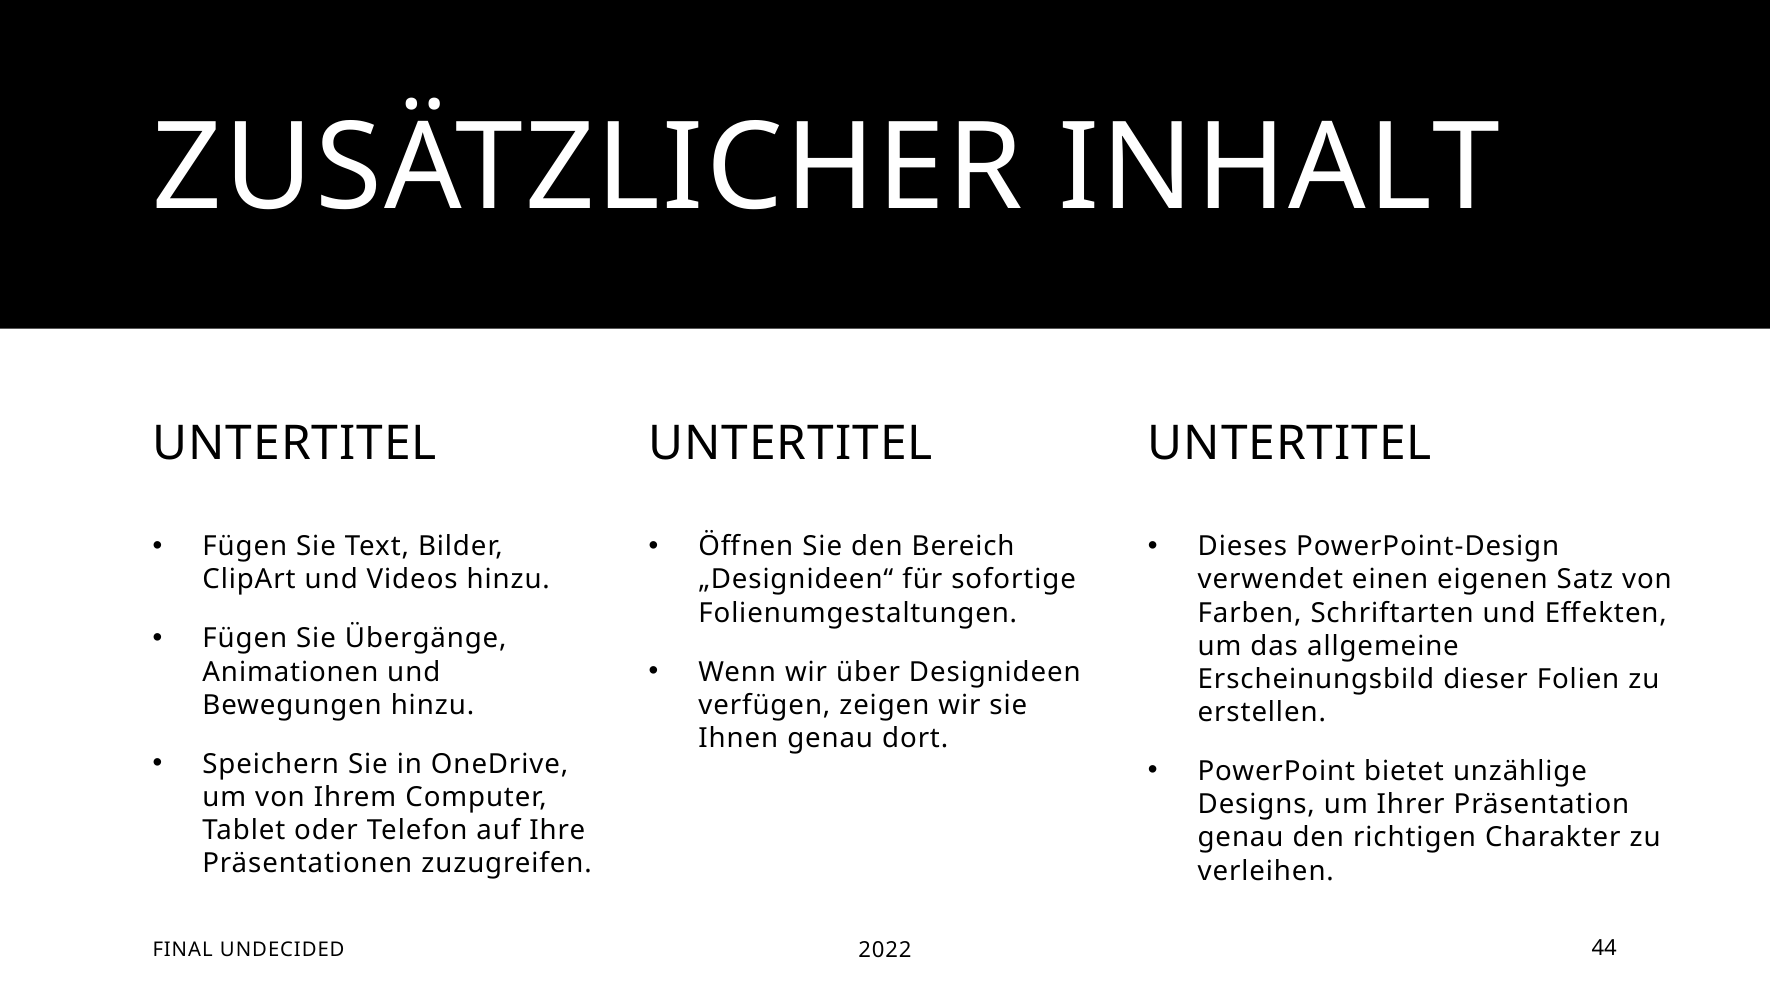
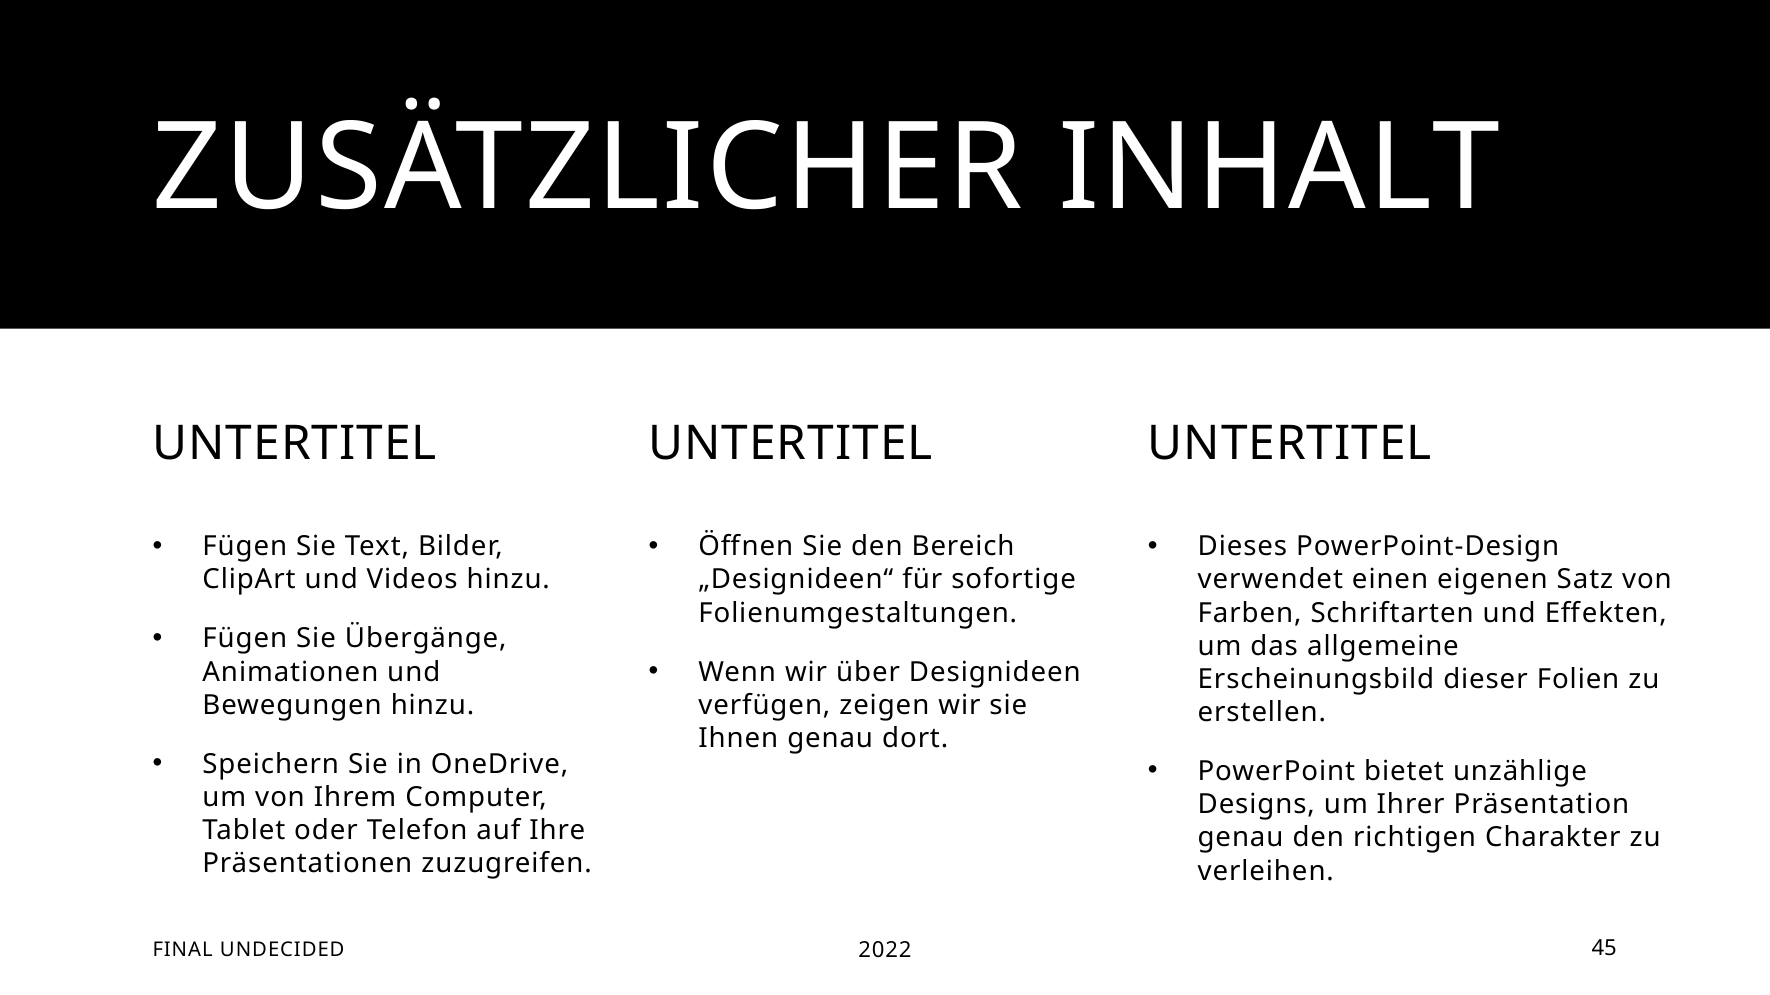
44: 44 -> 45 (1604, 949)
